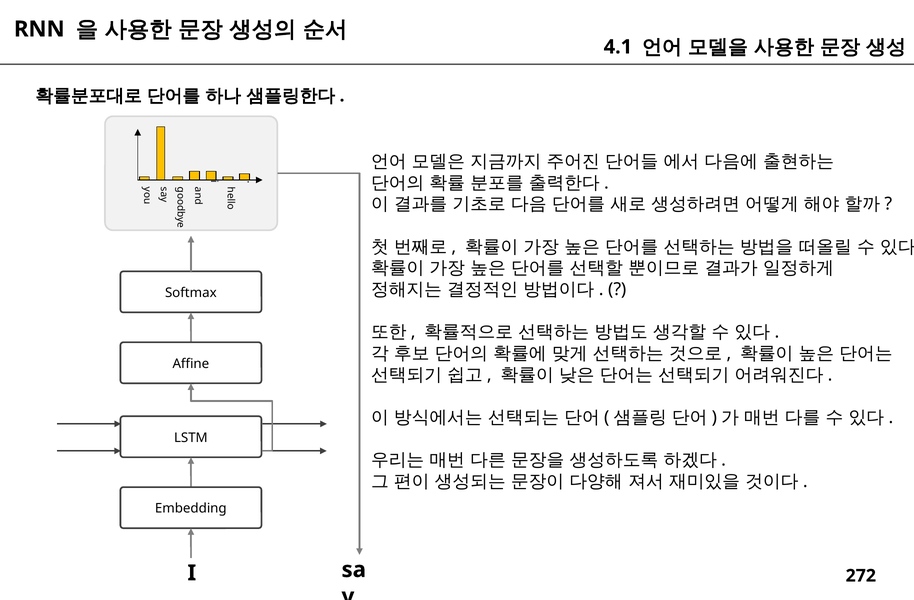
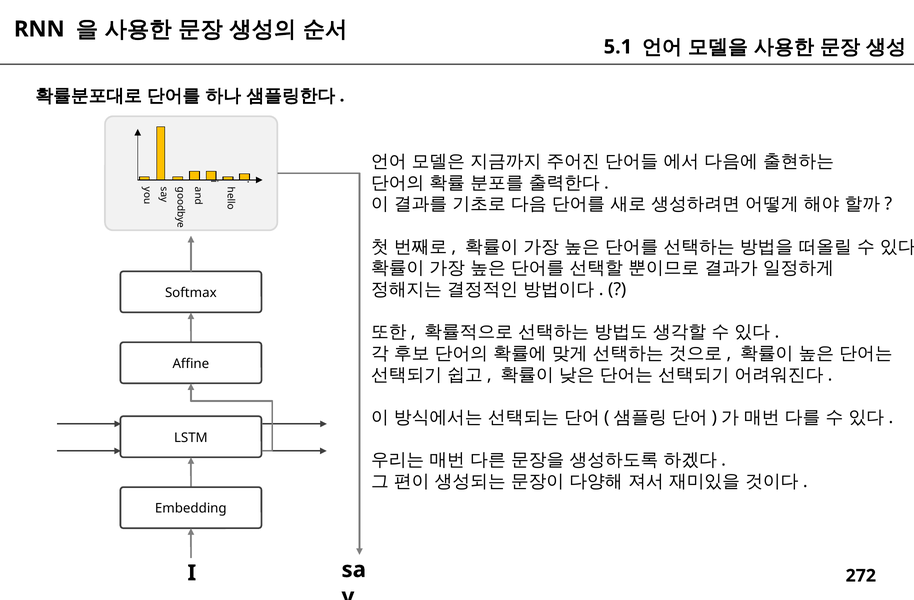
4.1: 4.1 -> 5.1 (618, 47)
